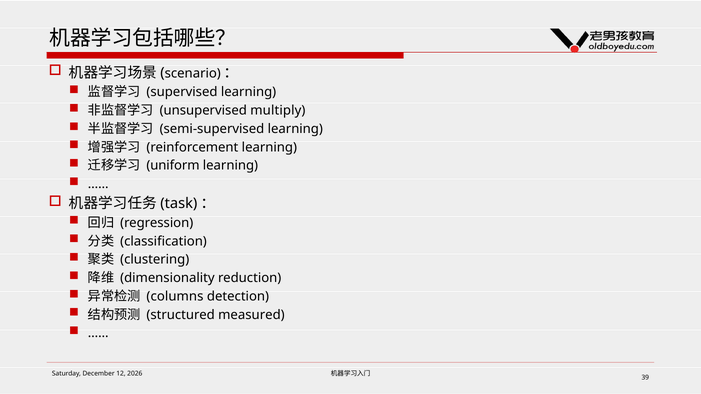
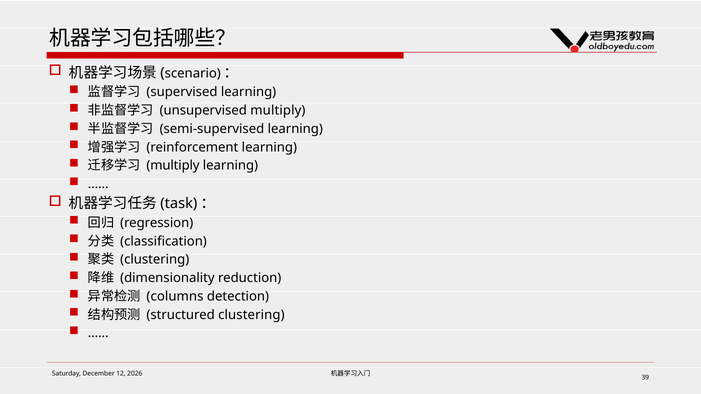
uniform: uniform -> multiply (173, 166)
structured measured: measured -> clustering (251, 315)
